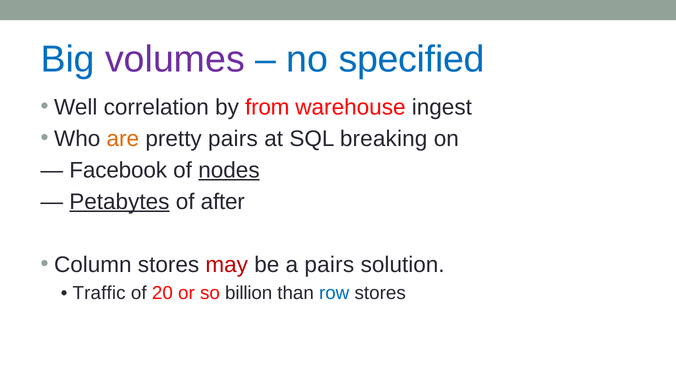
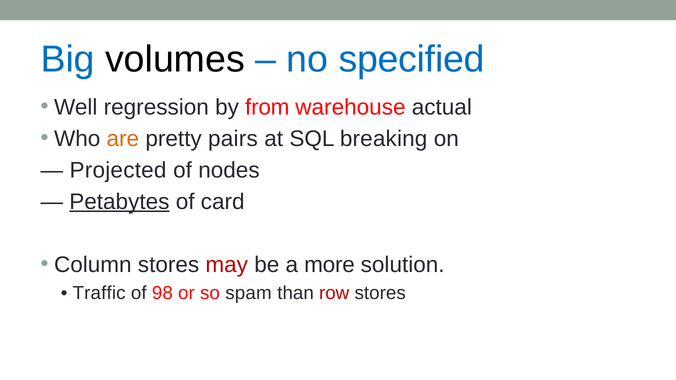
volumes colour: purple -> black (175, 60)
correlation: correlation -> regression (156, 107)
ingest: ingest -> actual (442, 107)
Facebook: Facebook -> Projected (118, 170)
nodes underline: present -> none (229, 170)
after: after -> card (223, 202)
a pairs: pairs -> more (330, 265)
20: 20 -> 98 (162, 293)
billion: billion -> spam (249, 293)
row colour: blue -> red (334, 293)
